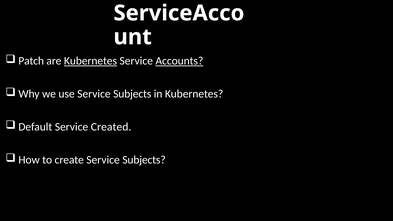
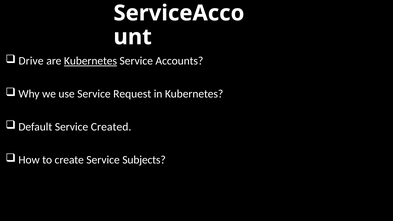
Patch: Patch -> Drive (31, 61)
Accounts underline: present -> none (179, 61)
use Service Subjects: Subjects -> Request (132, 94)
